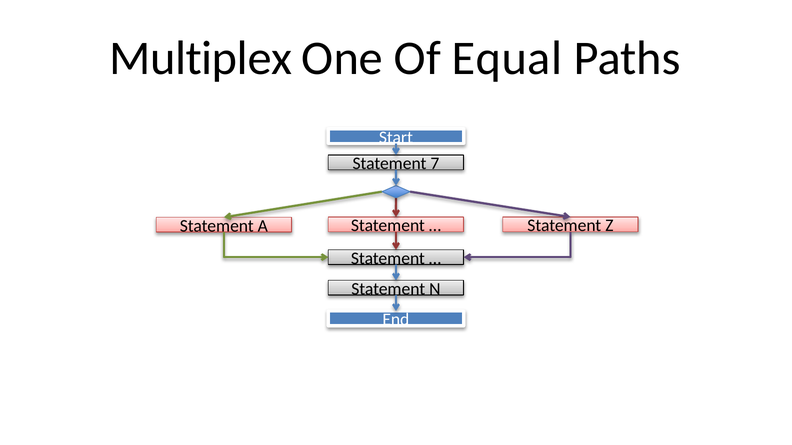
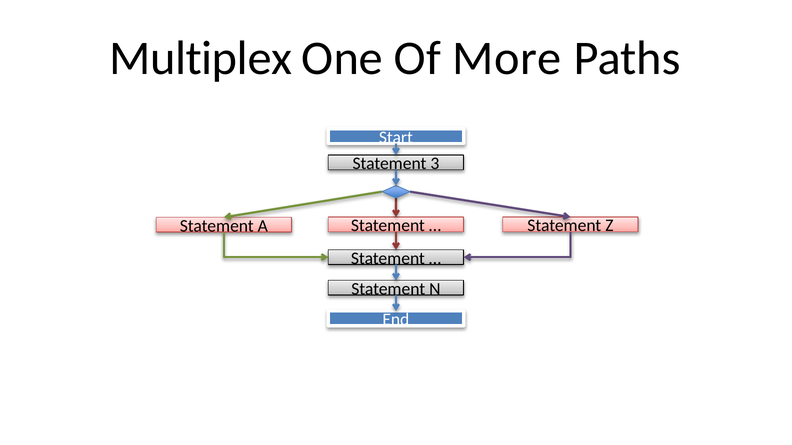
Equal: Equal -> More (507, 58)
7: 7 -> 3 (435, 164)
